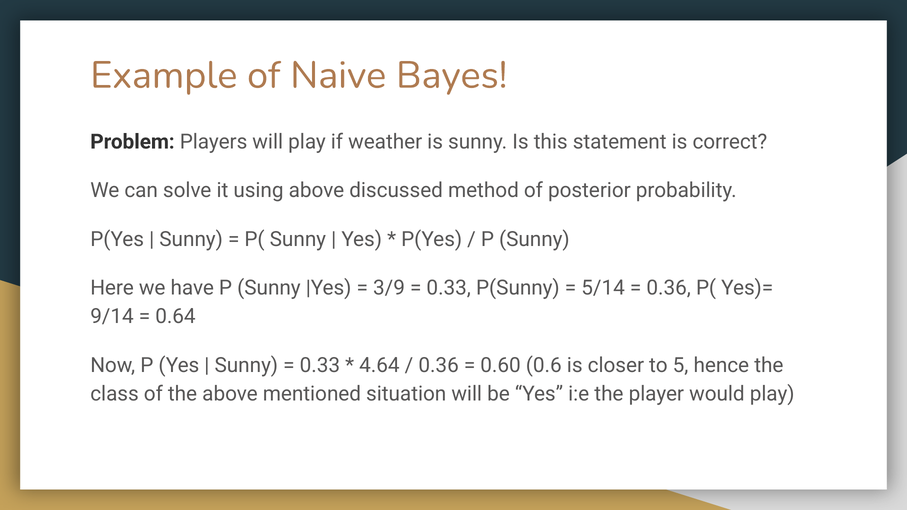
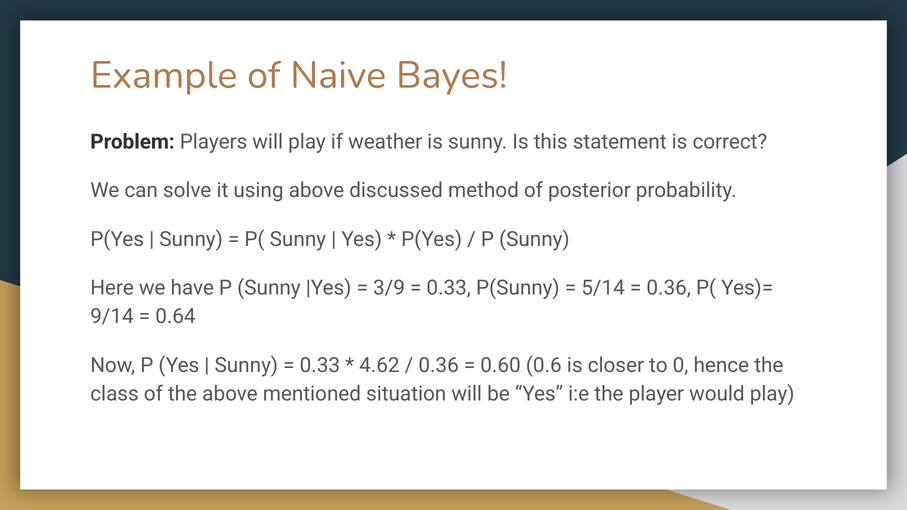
4.64: 4.64 -> 4.62 (379, 366)
5: 5 -> 0 (681, 366)
